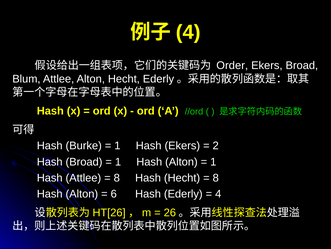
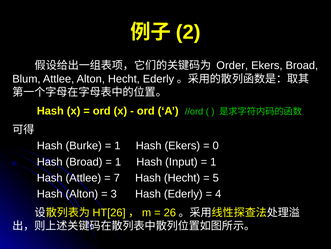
4: 4 -> 2 (188, 32)
2: 2 -> 0 (216, 145)
1 Hash Alton: Alton -> Input (181, 161)
8: 8 -> 7 (117, 177)
8: 8 -> 5 (216, 177)
6: 6 -> 3 (114, 193)
